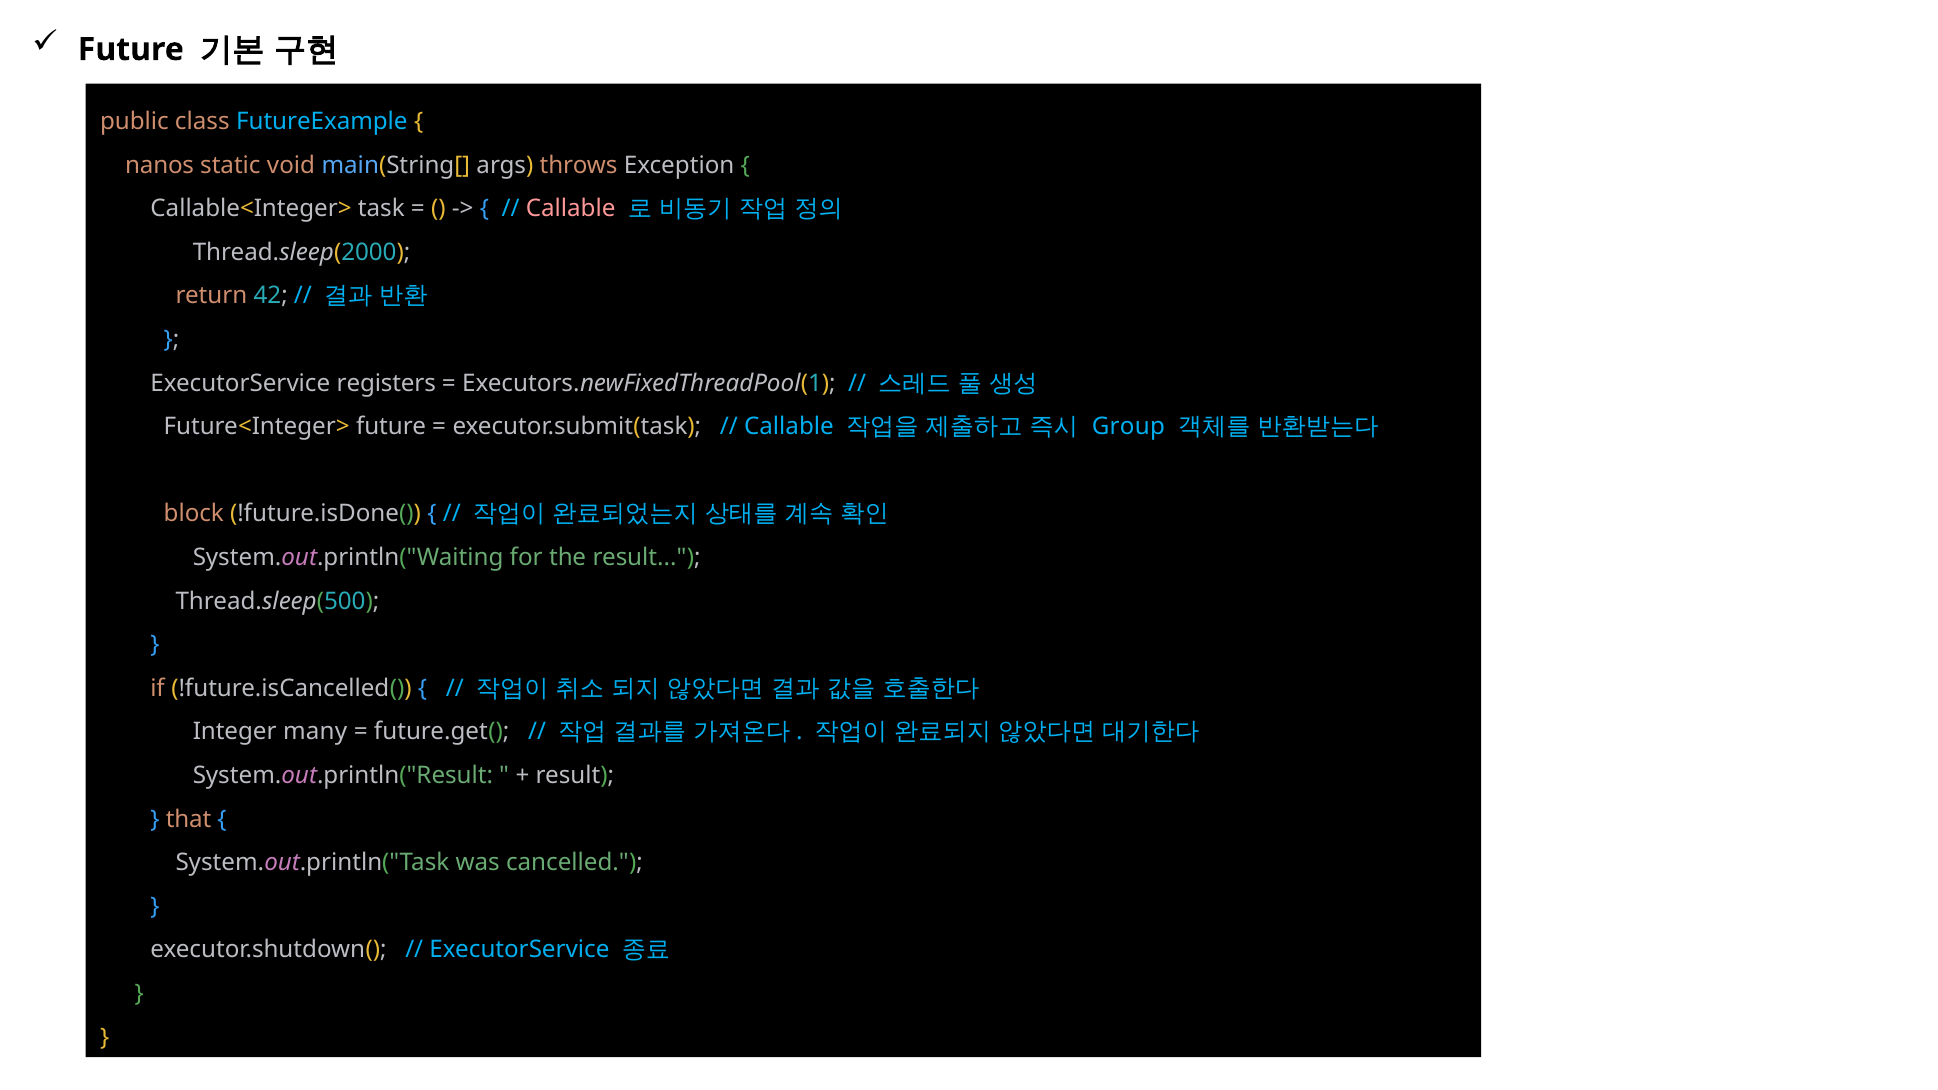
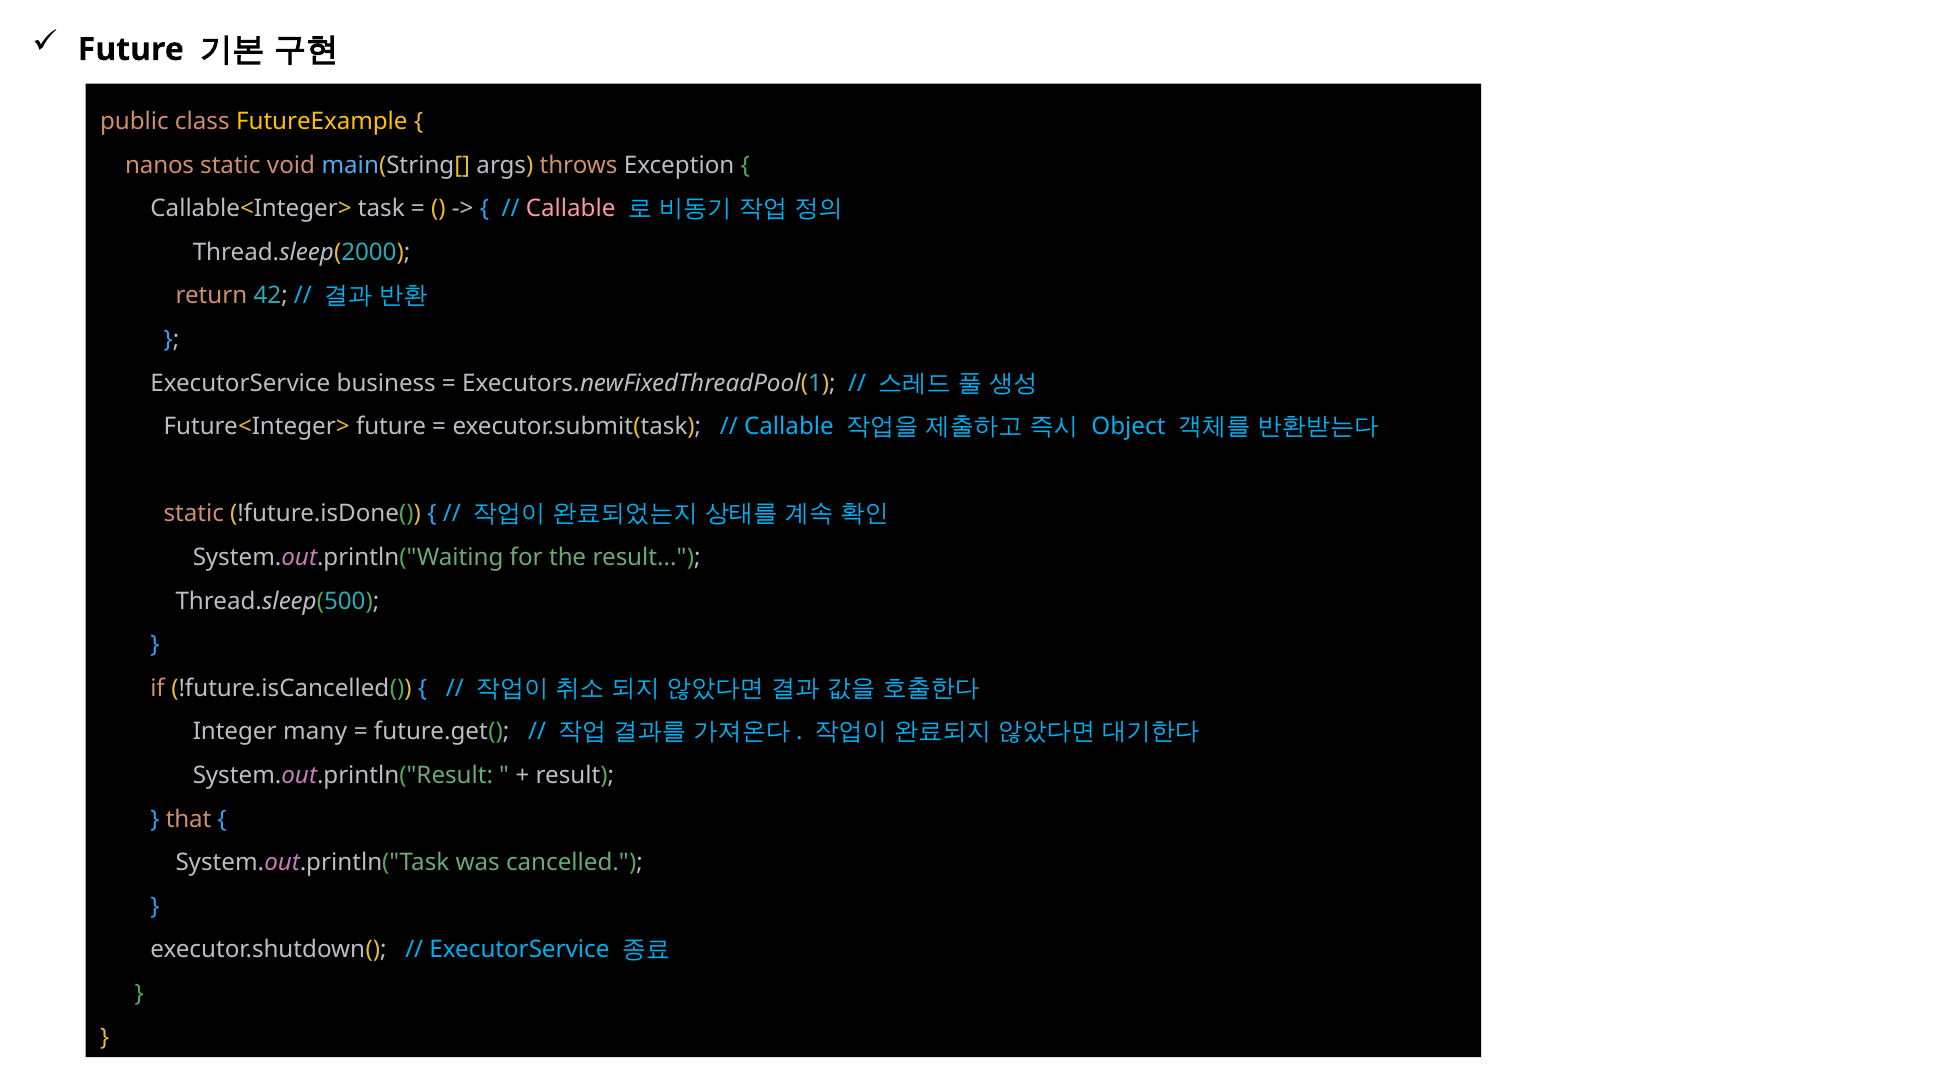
FutureExample colour: light blue -> yellow (322, 122)
registers: registers -> business (386, 383)
Group: Group -> Object (1128, 427)
block: block -> static (194, 514)
